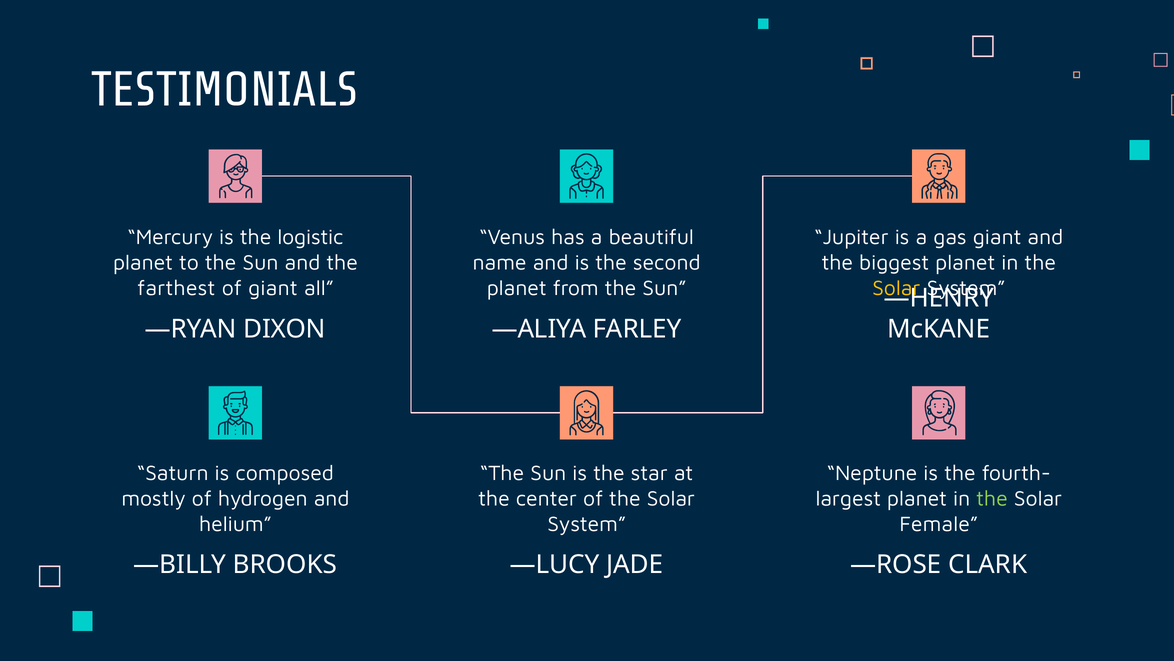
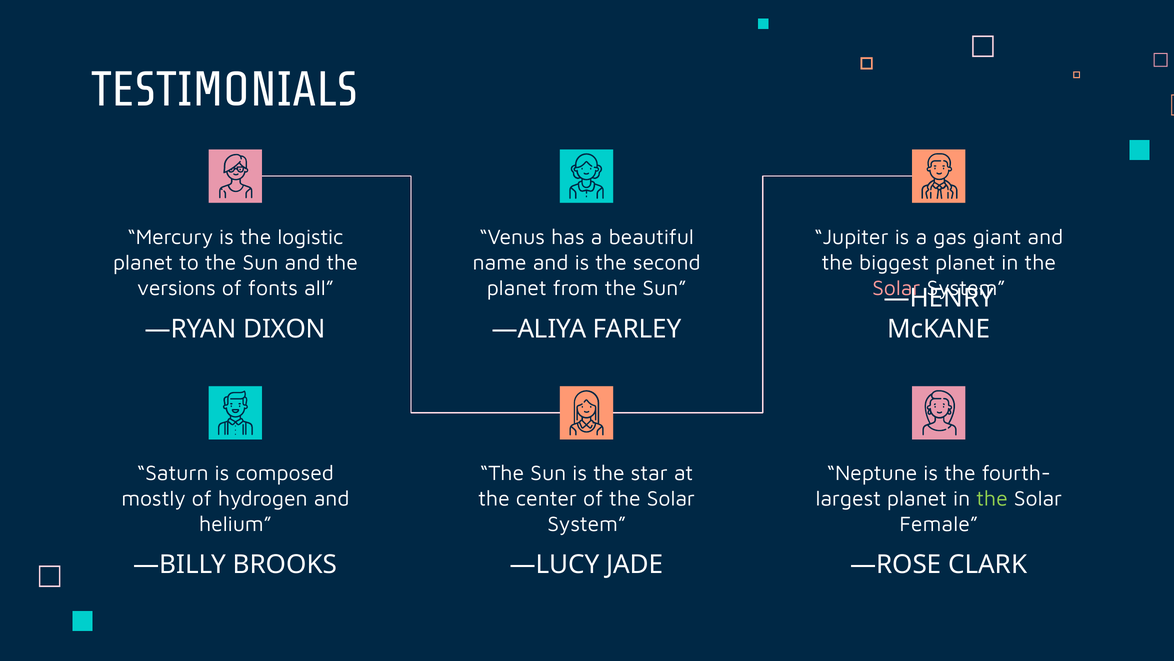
farthest: farthest -> versions (176, 288)
of giant: giant -> fonts (273, 288)
Solar colour: yellow -> pink (896, 288)
